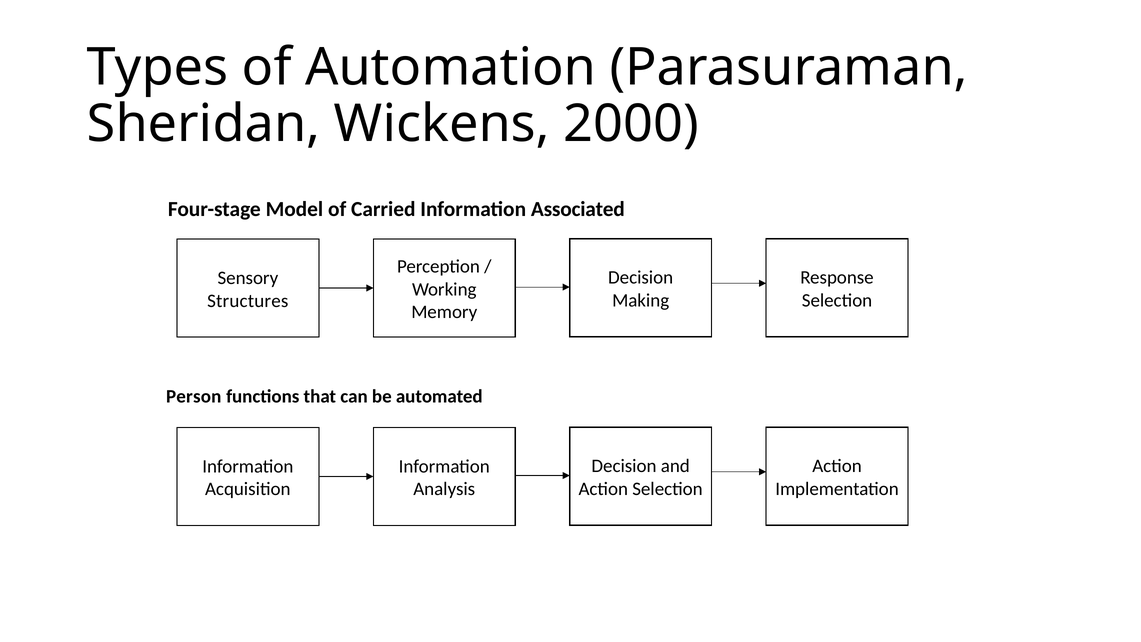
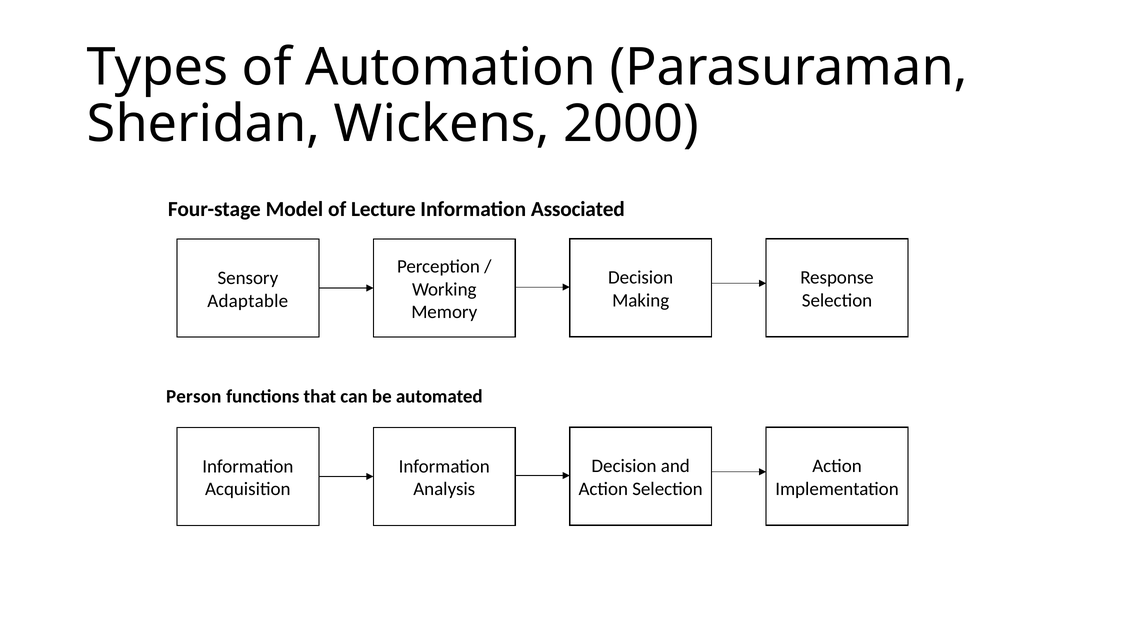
Carried: Carried -> Lecture (383, 209)
Structures: Structures -> Adaptable (248, 301)
